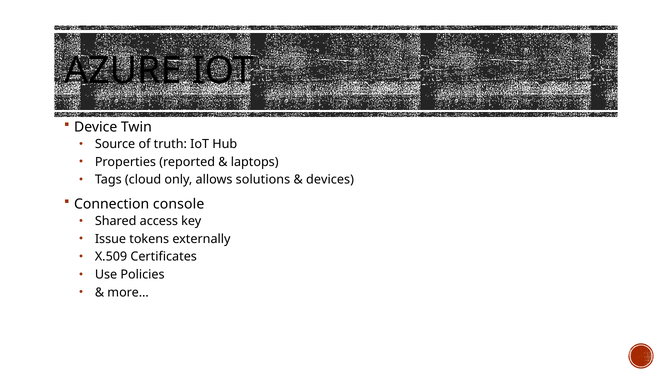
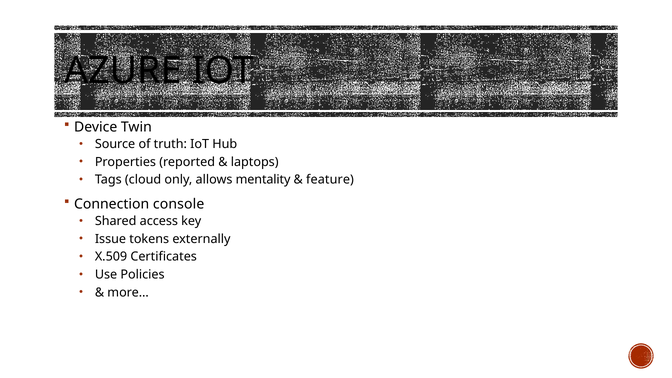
solutions: solutions -> mentality (263, 180)
devices: devices -> feature (330, 180)
